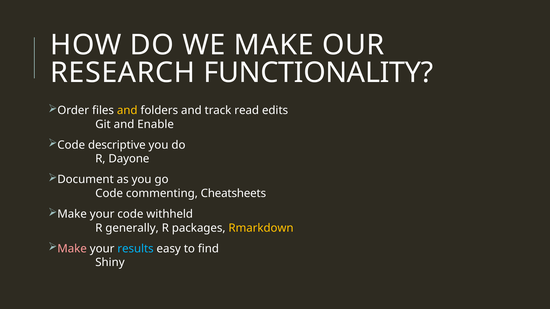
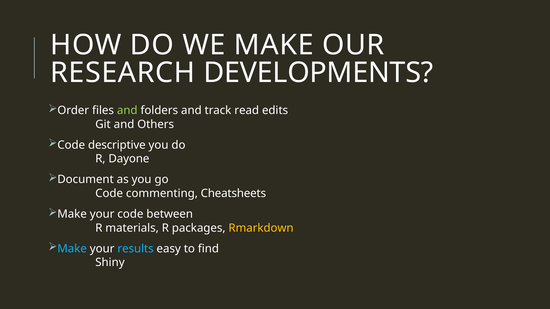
FUNCTIONALITY: FUNCTIONALITY -> DEVELOPMENTS (318, 73)
and colour: yellow -> light green (127, 111)
Enable: Enable -> Others (156, 124)
withheld: withheld -> between (170, 214)
generally: generally -> materials (132, 228)
Make colour: pink -> light blue (72, 249)
